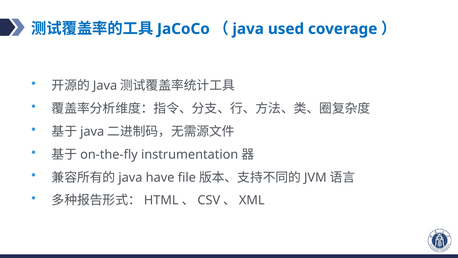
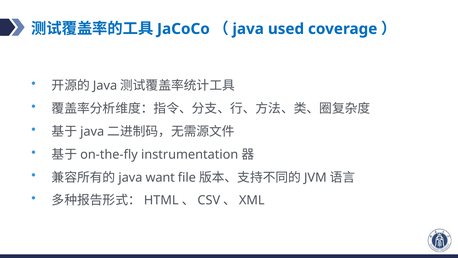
have: have -> want (160, 177)
